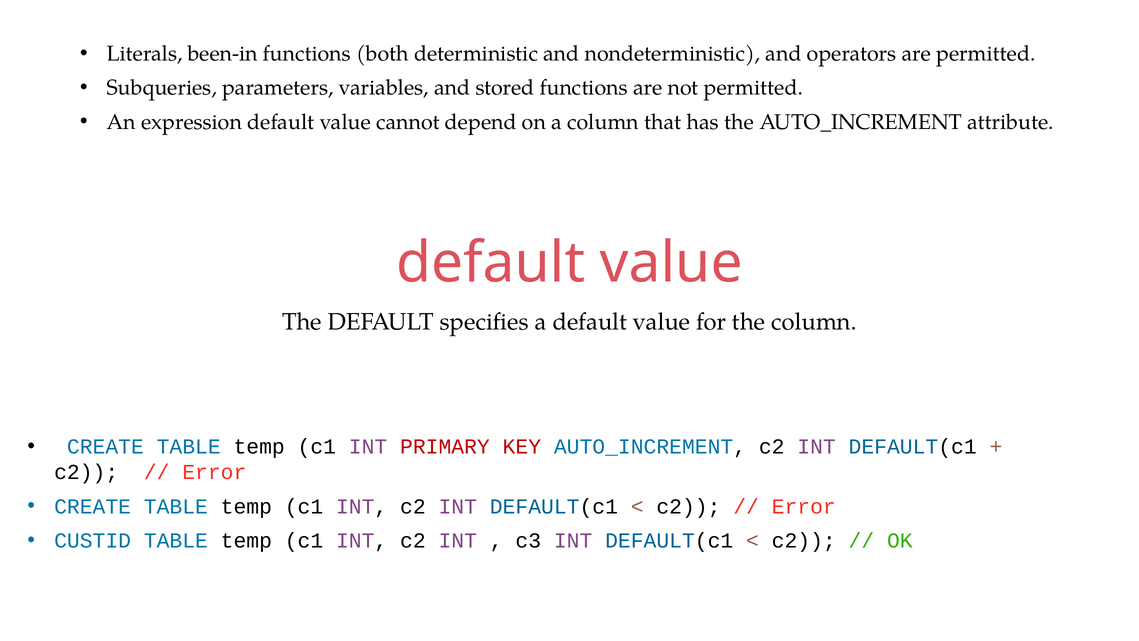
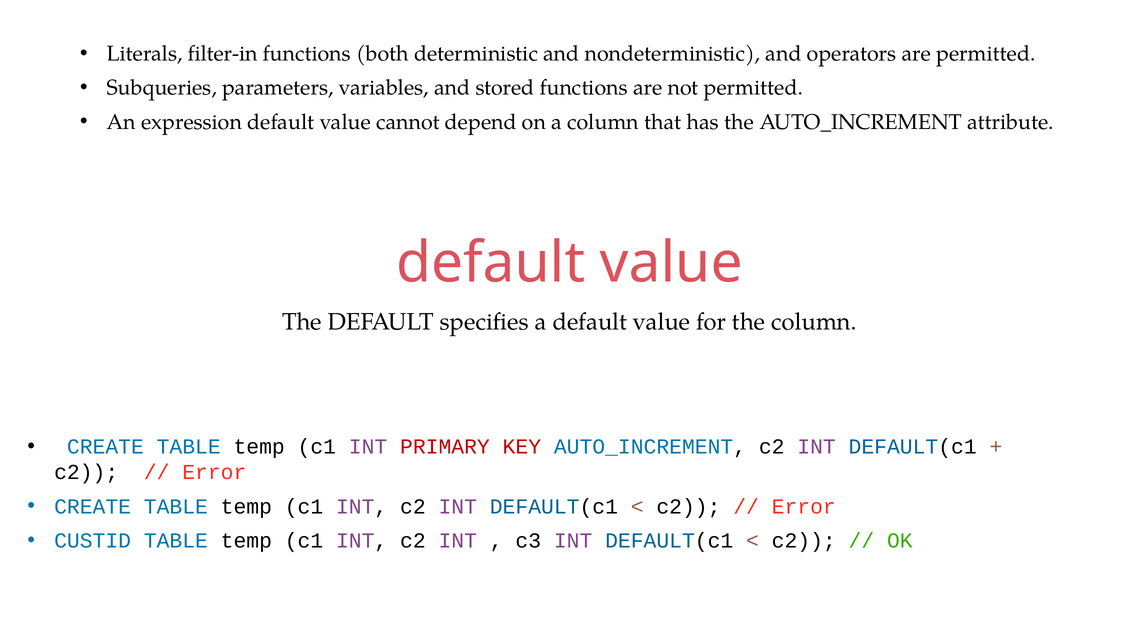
been-in: been-in -> filter-in (223, 54)
